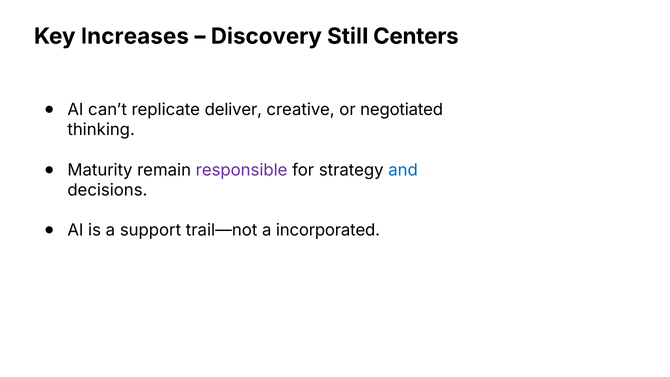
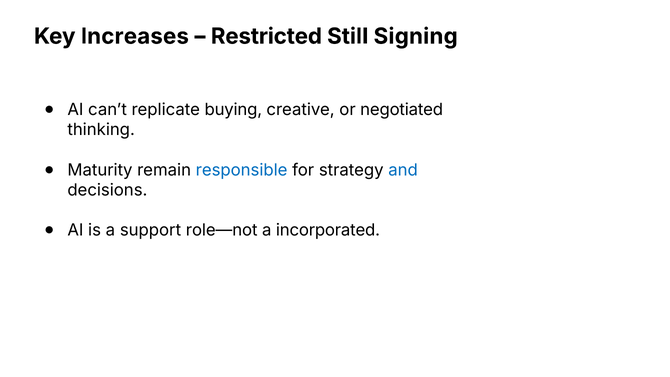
Discovery: Discovery -> Restricted (266, 36)
Centers: Centers -> Signing (416, 36)
deliver: deliver -> buying (233, 110)
responsible colour: purple -> blue (242, 170)
trail—not: trail—not -> role—not (222, 230)
